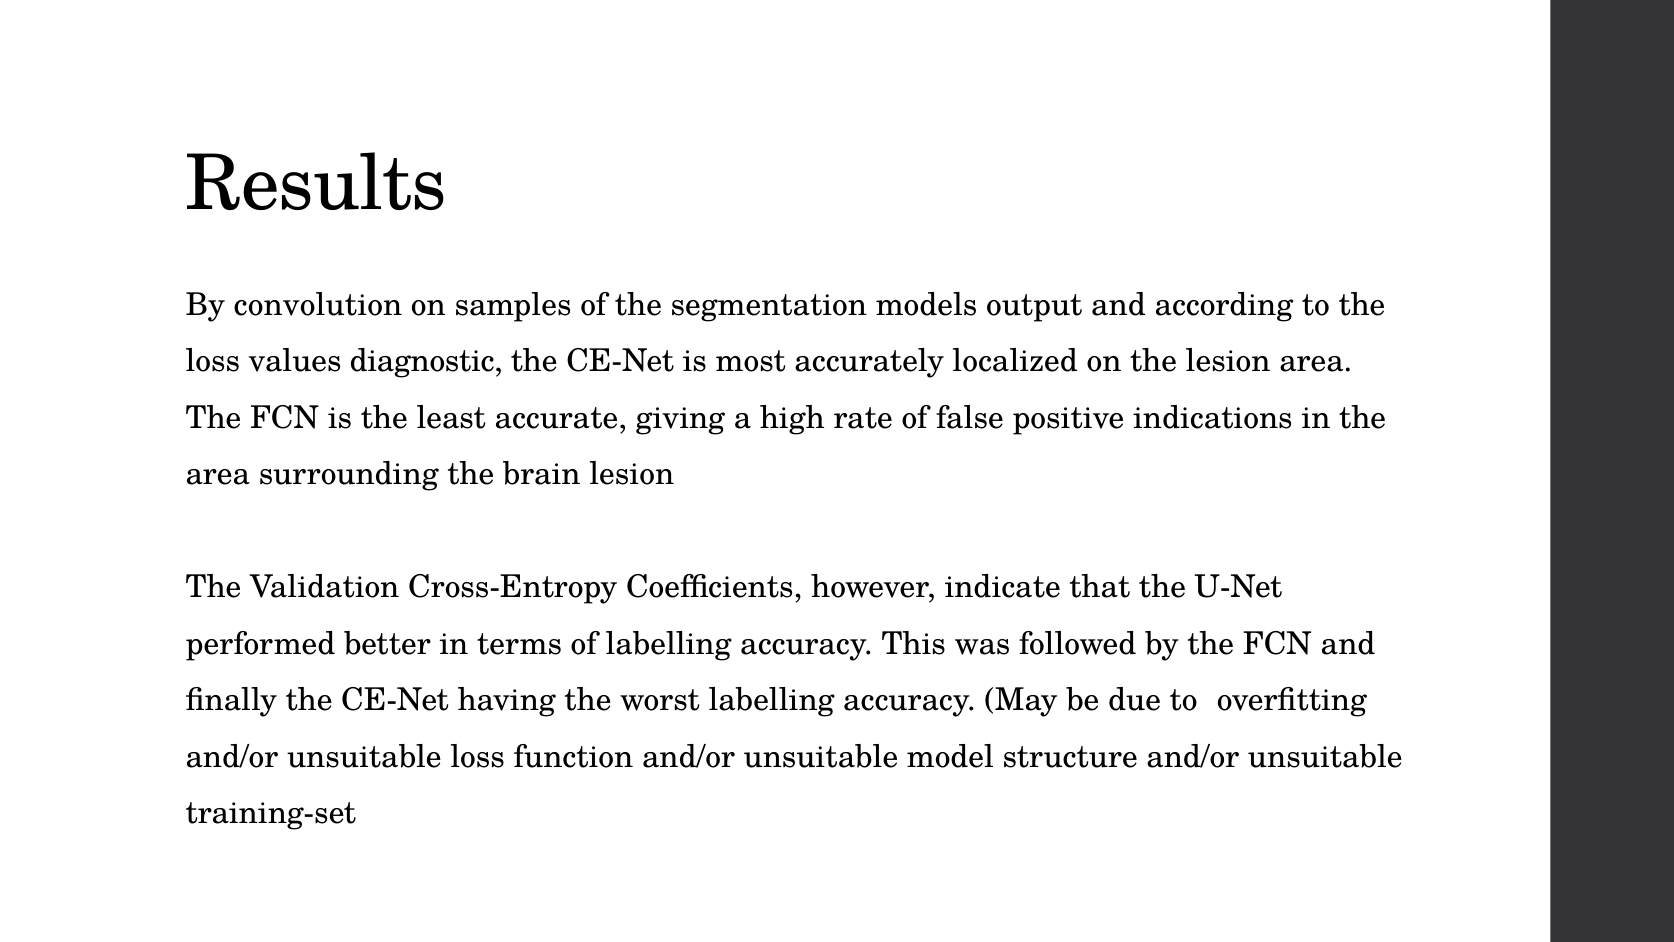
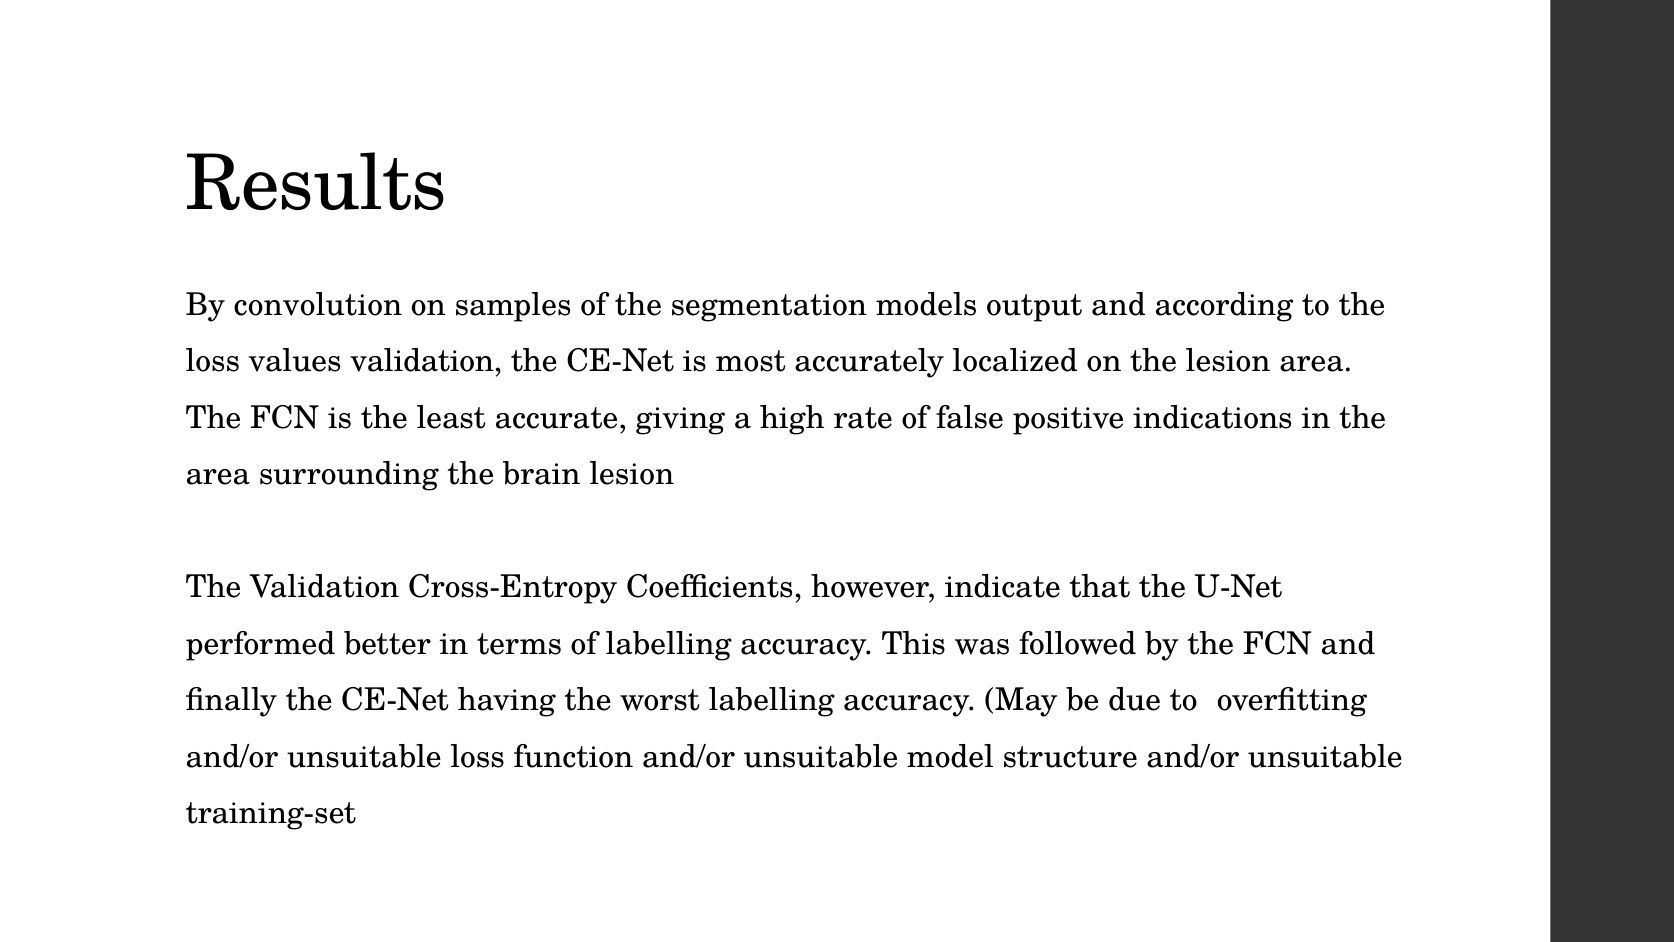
values diagnostic: diagnostic -> validation (426, 361)
